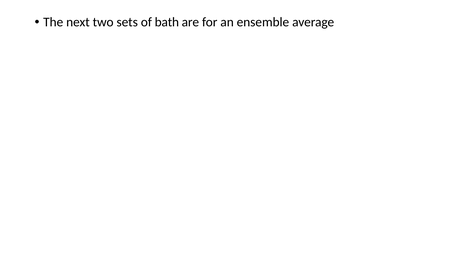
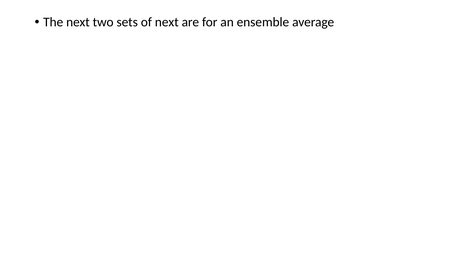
of bath: bath -> next (167, 22)
